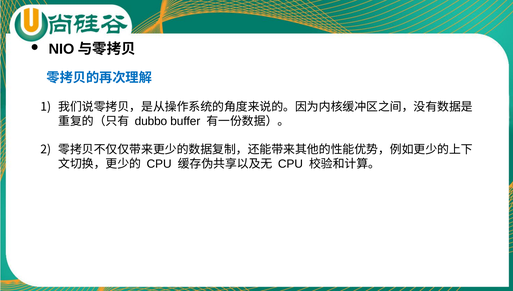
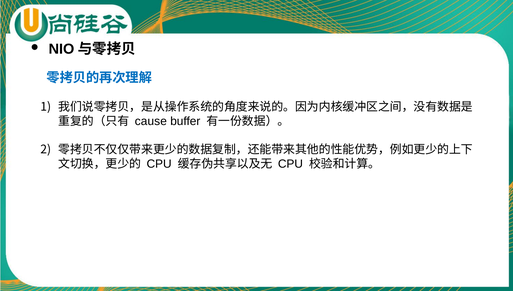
dubbo: dubbo -> cause (151, 121)
